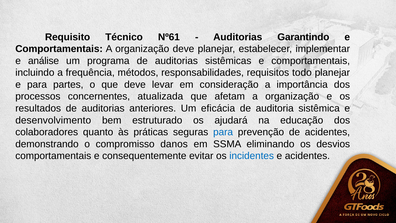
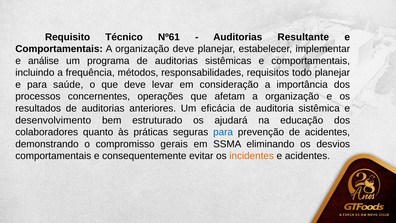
Garantindo: Garantindo -> Resultante (303, 37)
partes: partes -> saúde (68, 84)
atualizada: atualizada -> operações (160, 96)
danos: danos -> gerais (174, 144)
incidentes colour: blue -> orange (252, 156)
